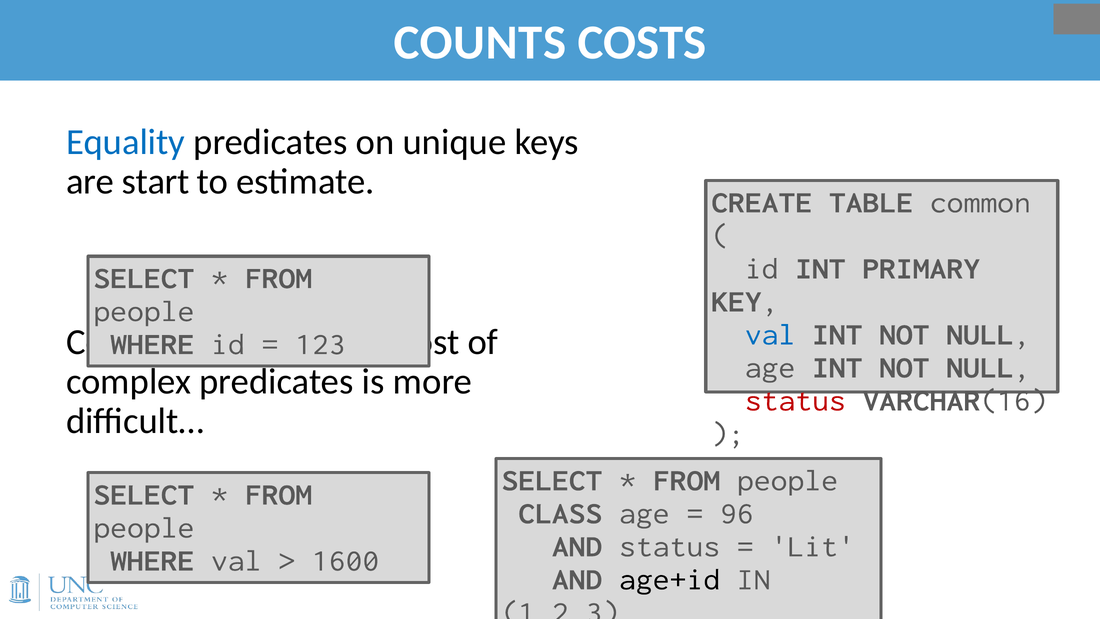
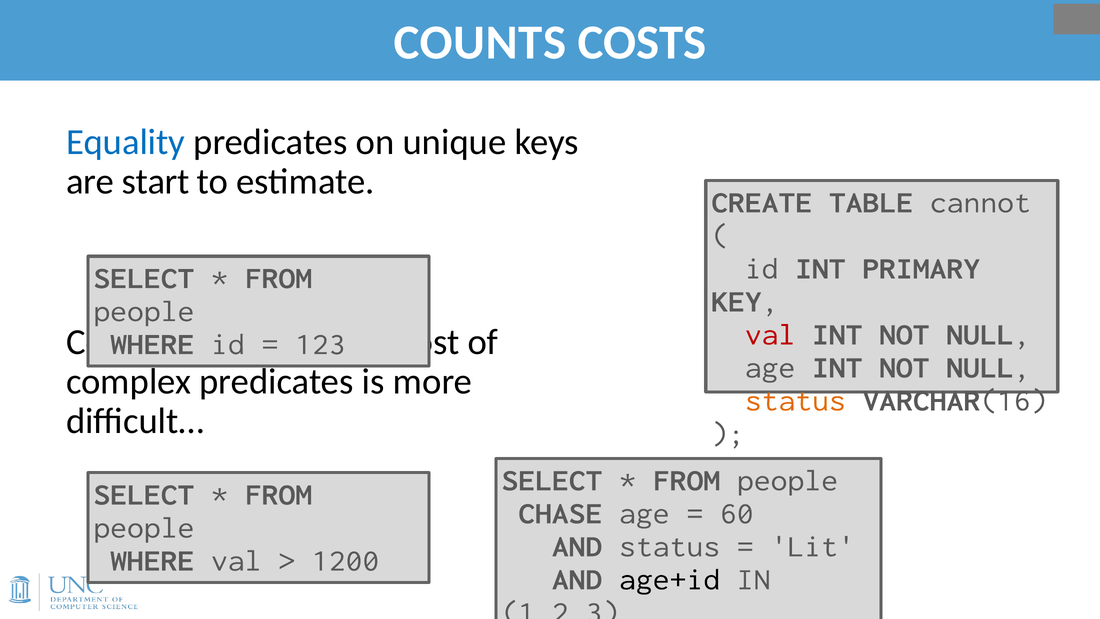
common: common -> cannot (980, 202)
val colour: blue -> red (770, 334)
status colour: red -> orange (795, 400)
CLASS: CLASS -> CHASE (560, 513)
96: 96 -> 60 (737, 513)
1600: 1600 -> 1200 (346, 560)
